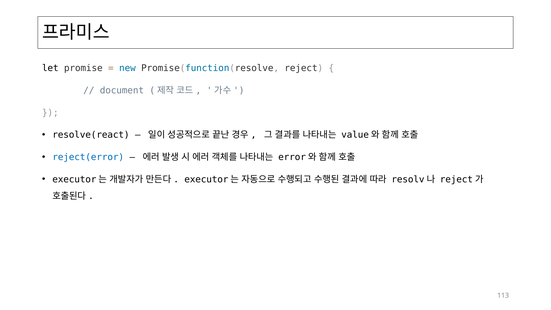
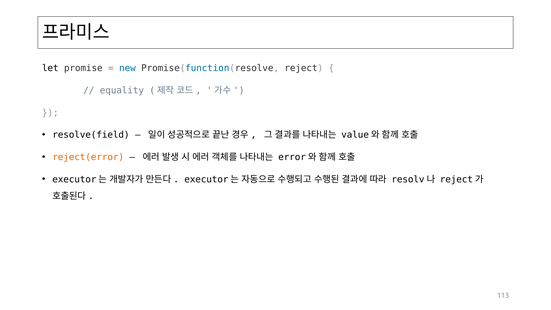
document: document -> equality (122, 90)
resolve(react: resolve(react -> resolve(field (91, 135)
reject(error colour: blue -> orange (88, 157)
